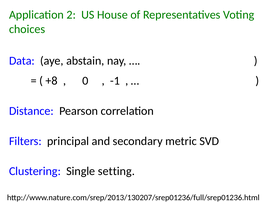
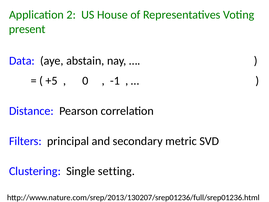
choices: choices -> present (27, 29)
+8: +8 -> +5 (52, 81)
